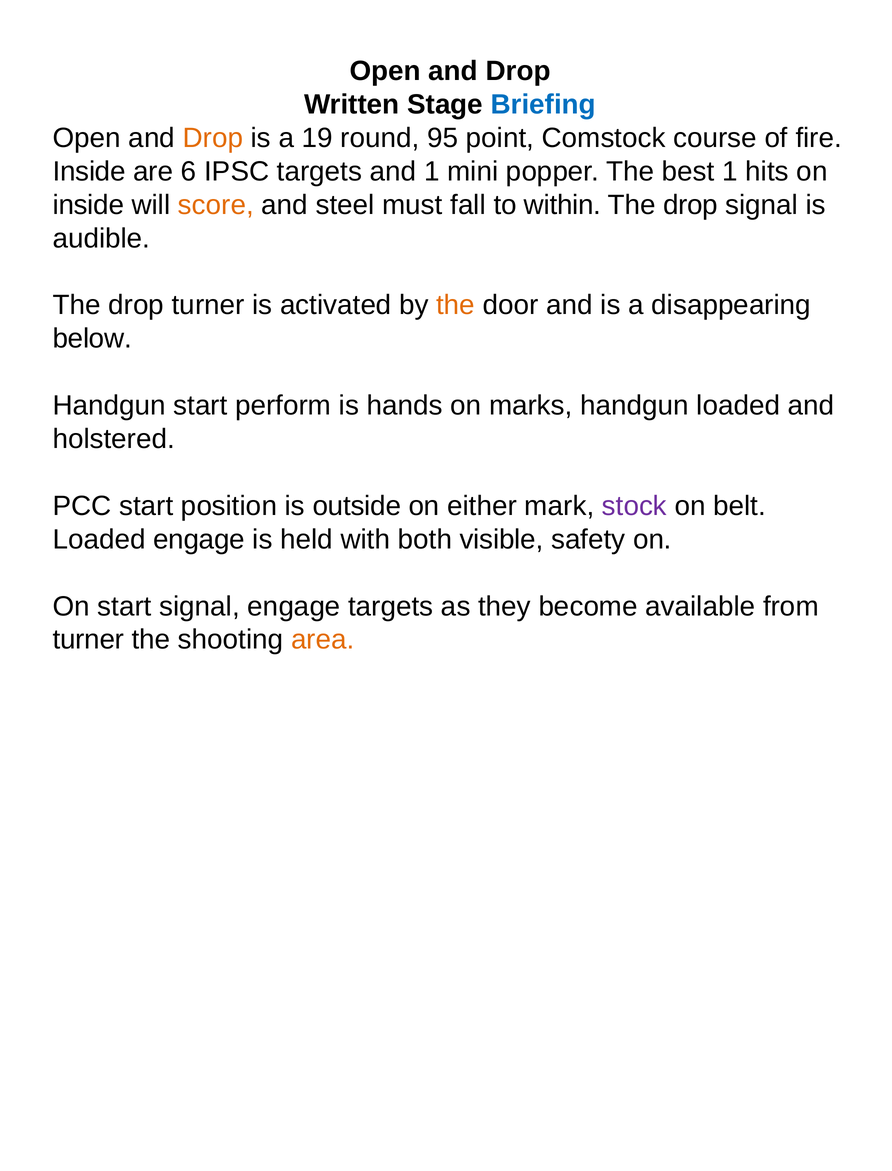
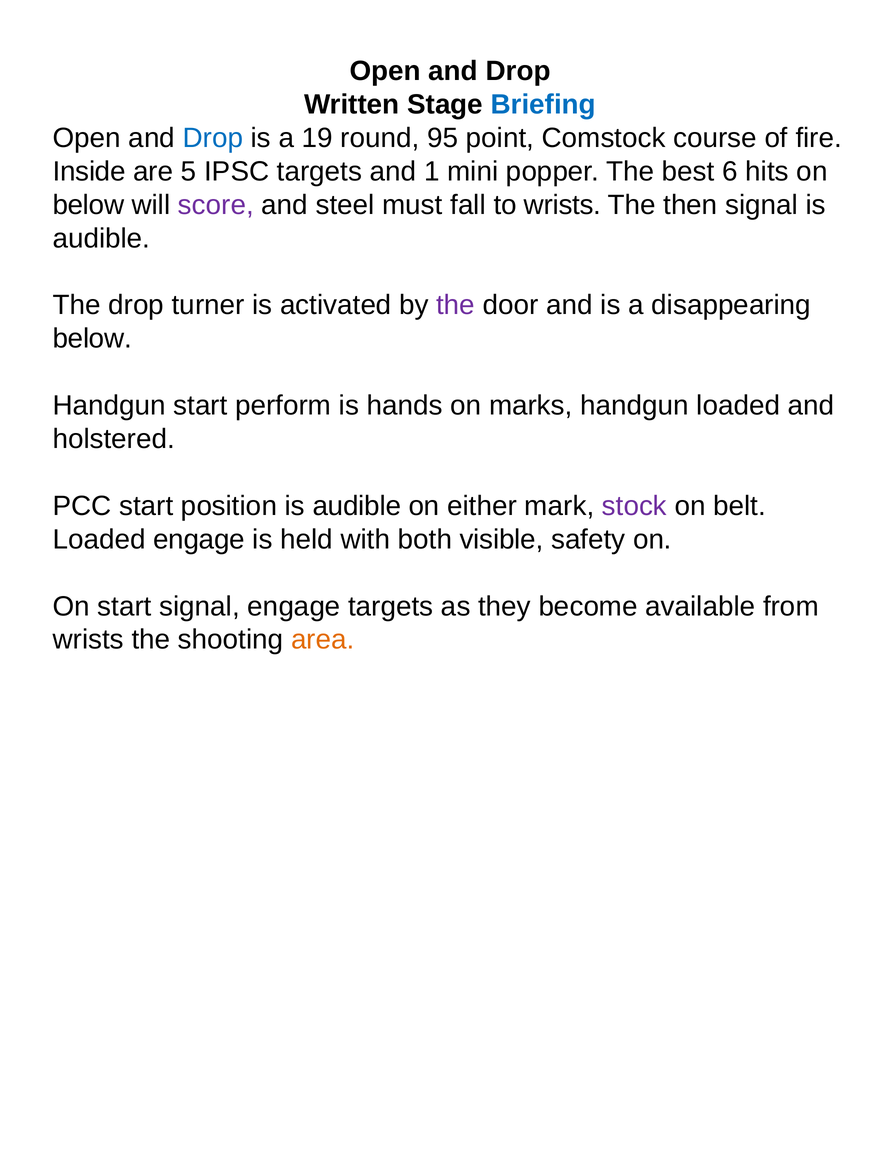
Drop colour: orange -> blue (213, 138)
6: 6 -> 5 (189, 171)
best 1: 1 -> 6 (730, 171)
inside: inside -> below (88, 205)
score colour: orange -> purple (216, 205)
to within: within -> wrists (563, 205)
drop: drop -> then (690, 205)
the colour: orange -> purple (456, 305)
position is outside: outside -> audible (357, 506)
turner: turner -> wrists (88, 640)
